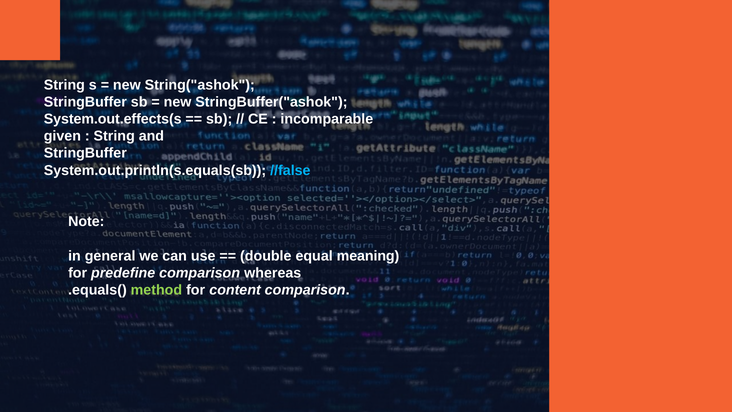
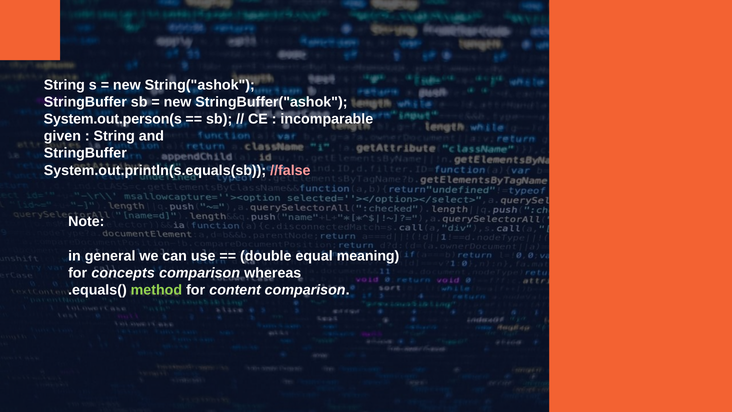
System.out.effects(s: System.out.effects(s -> System.out.person(s (113, 119)
//false colour: light blue -> pink (290, 170)
predefine: predefine -> concepts (123, 273)
